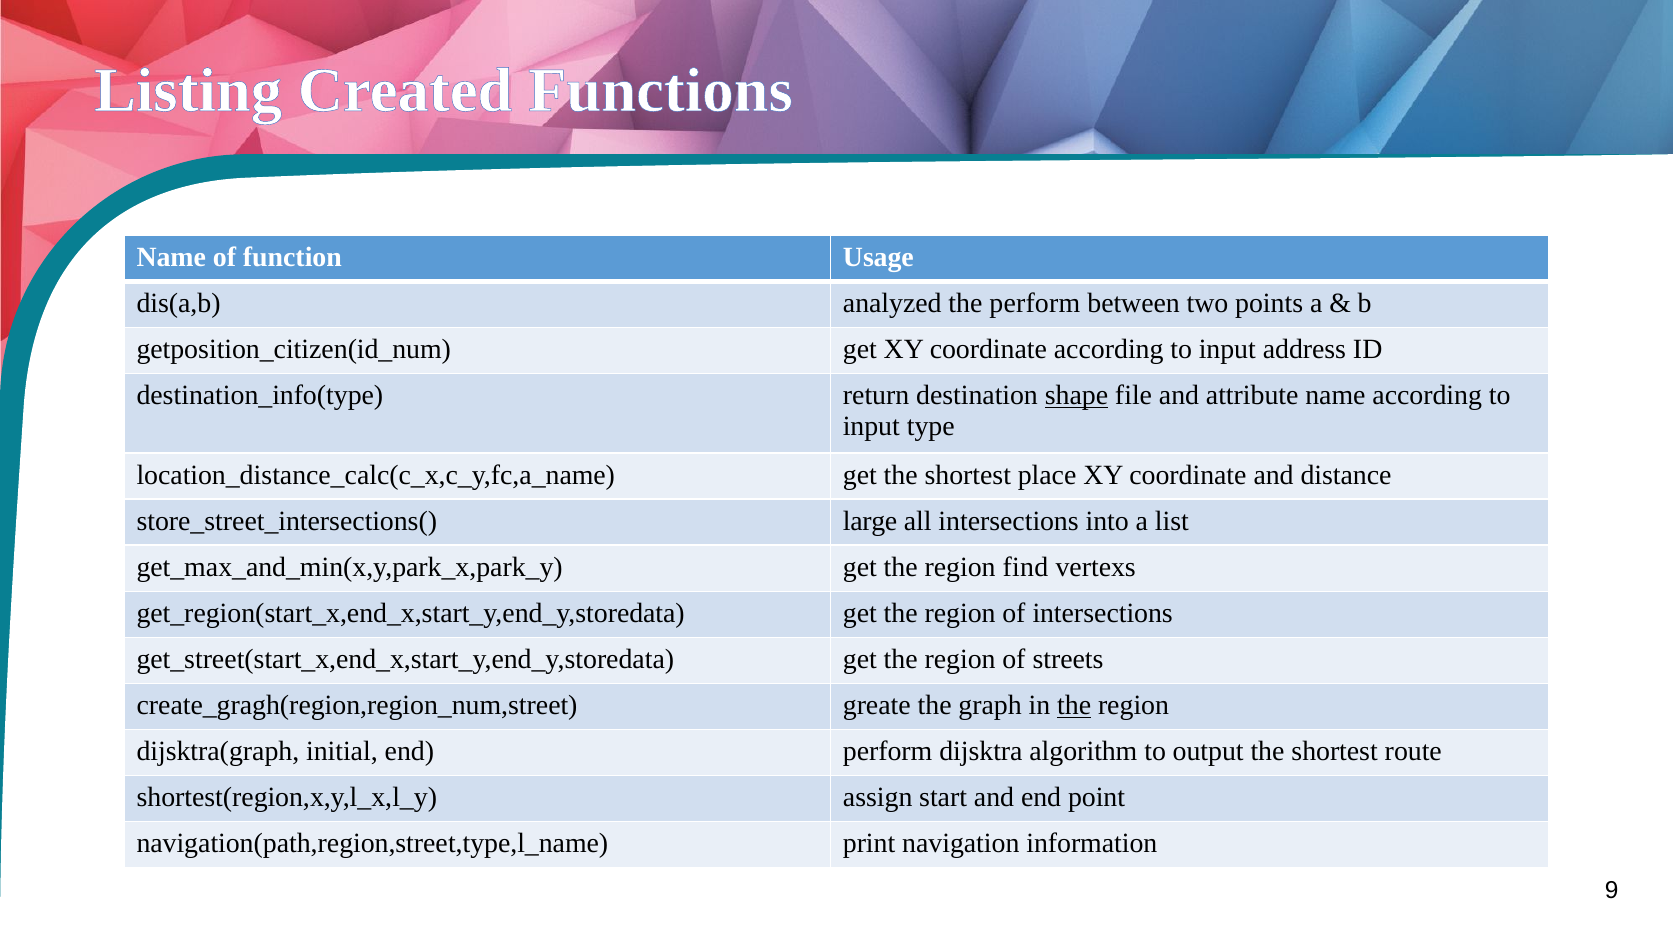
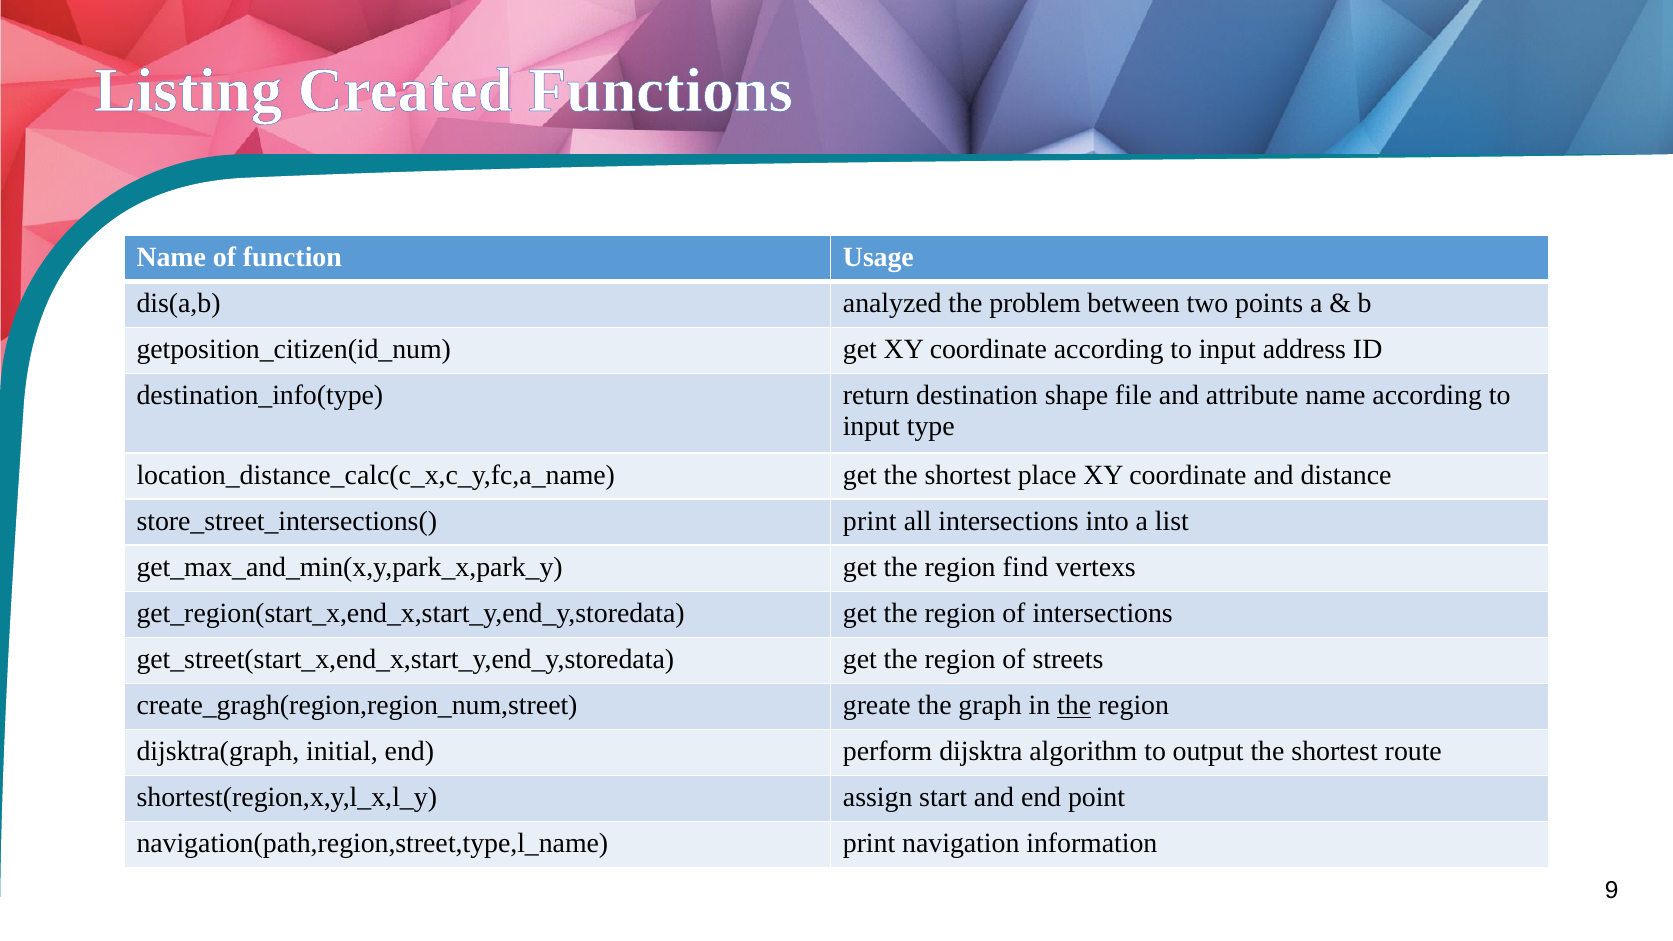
the perform: perform -> problem (1035, 303)
shape underline: present -> none (1076, 396)
large: large -> print (870, 521)
